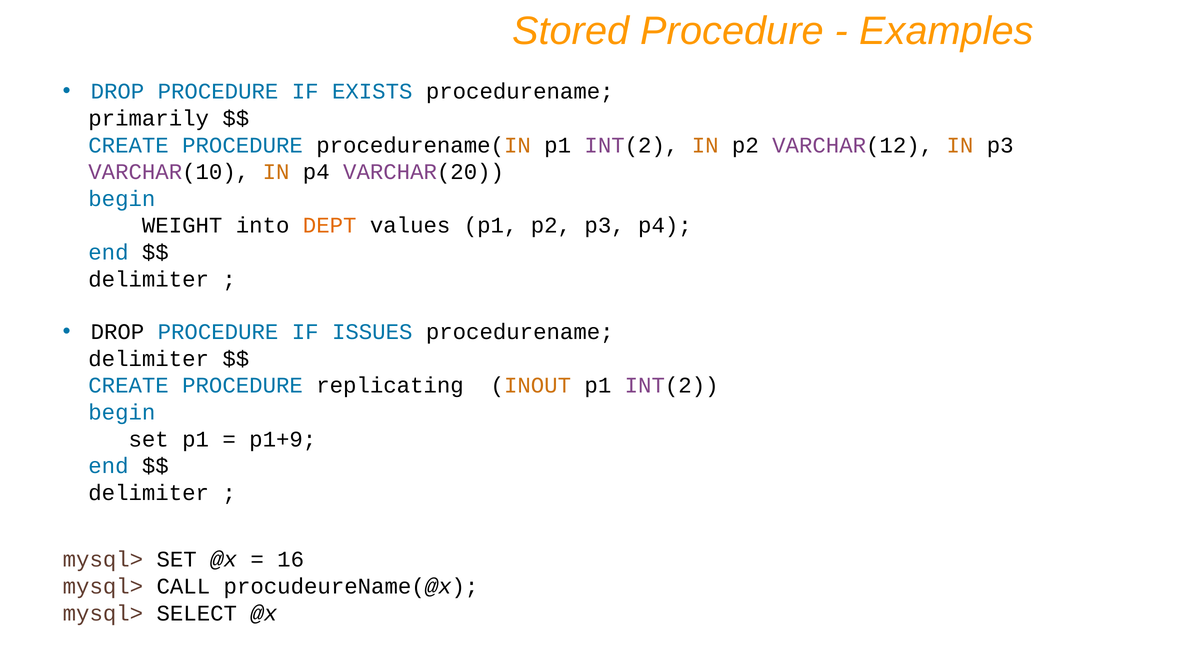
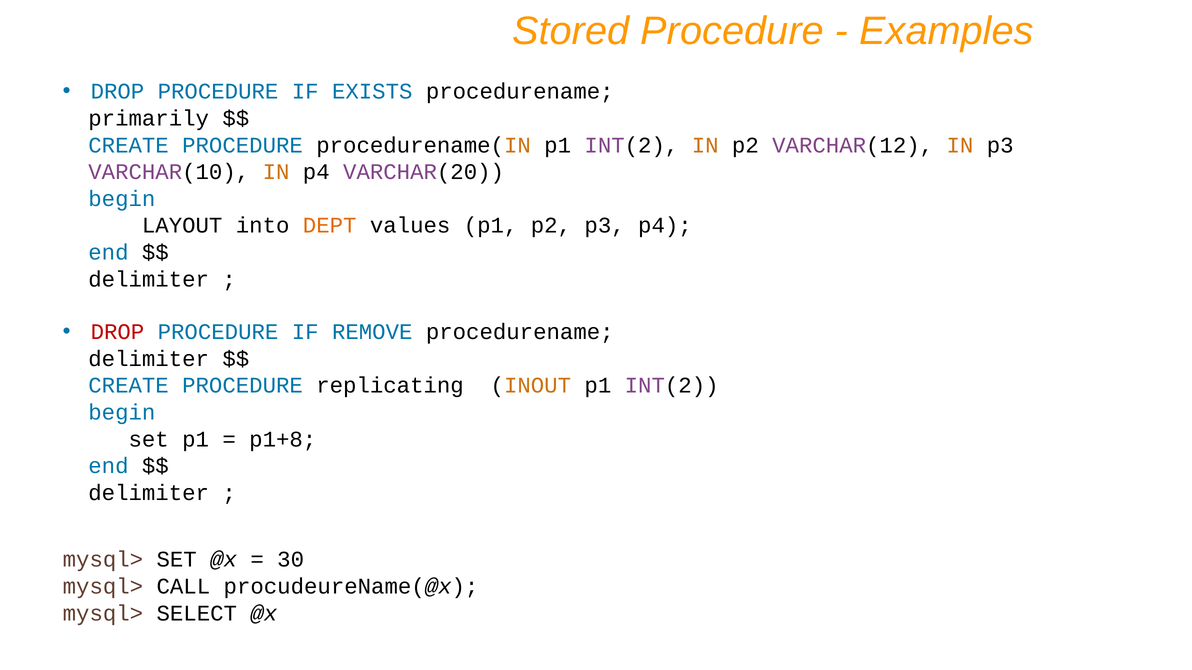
WEIGHT: WEIGHT -> LAYOUT (182, 226)
DROP colour: black -> red (117, 332)
ISSUES: ISSUES -> REMOVE (372, 332)
p1+9: p1+9 -> p1+8 (283, 440)
16: 16 -> 30 (291, 560)
